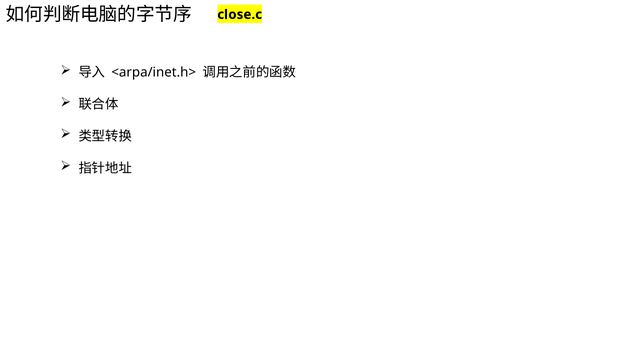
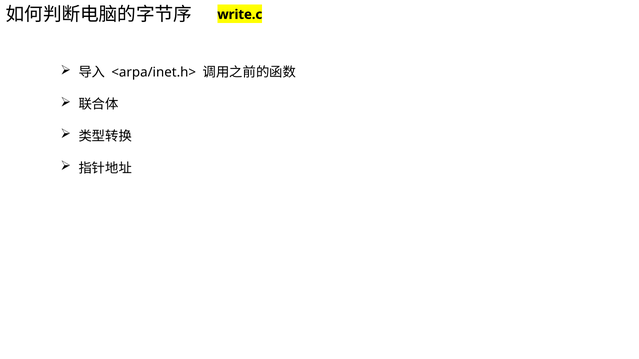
close.c: close.c -> write.c (240, 15)
